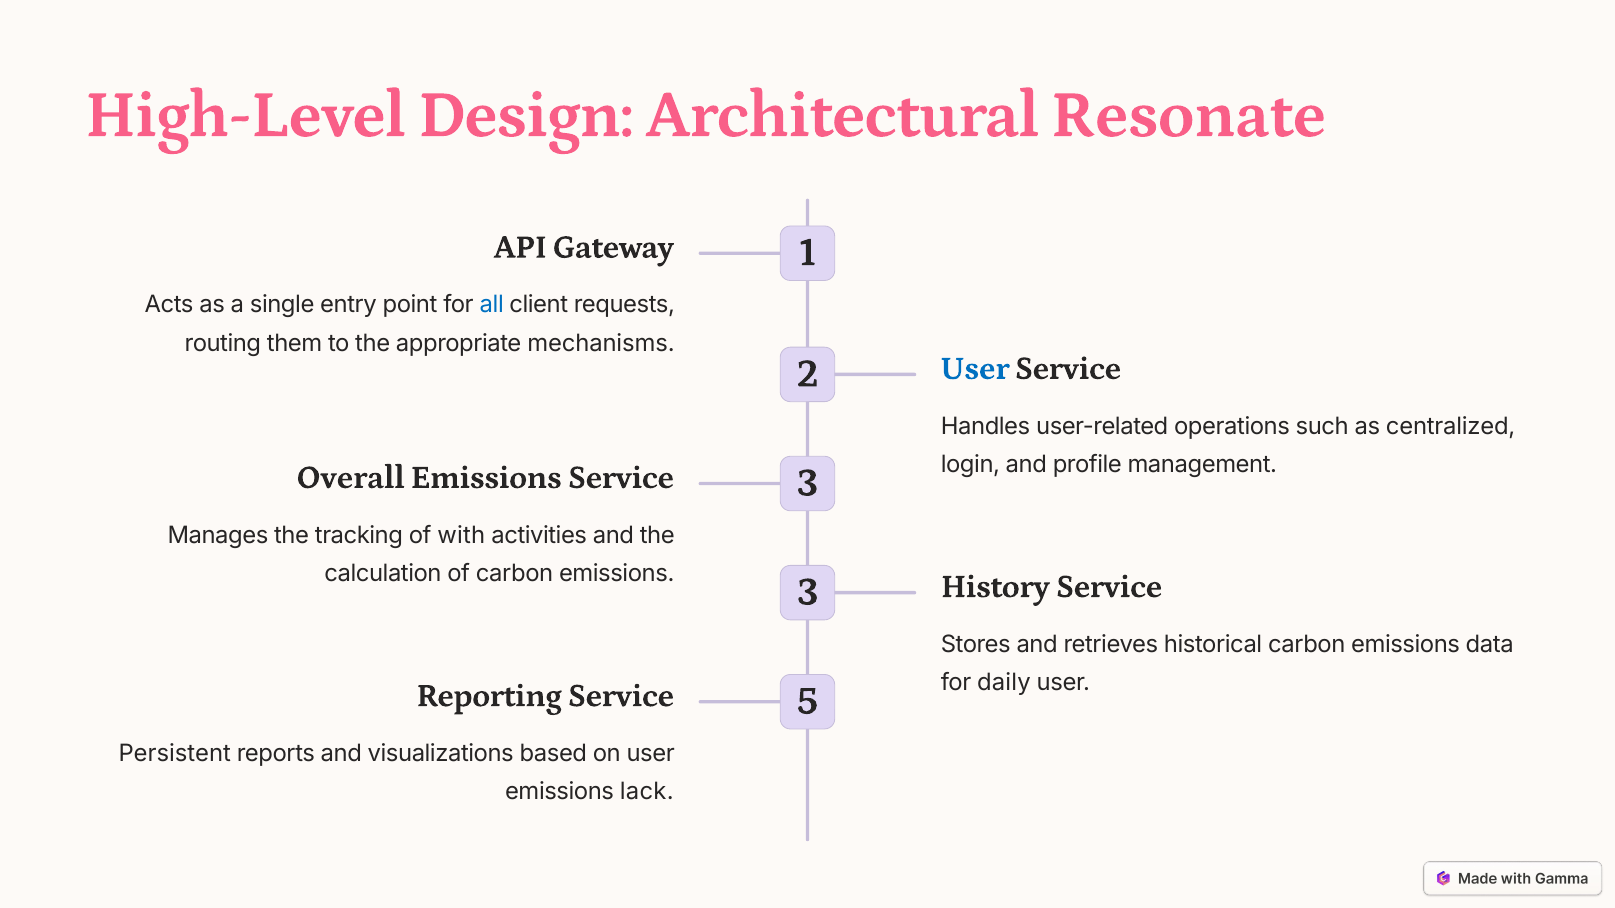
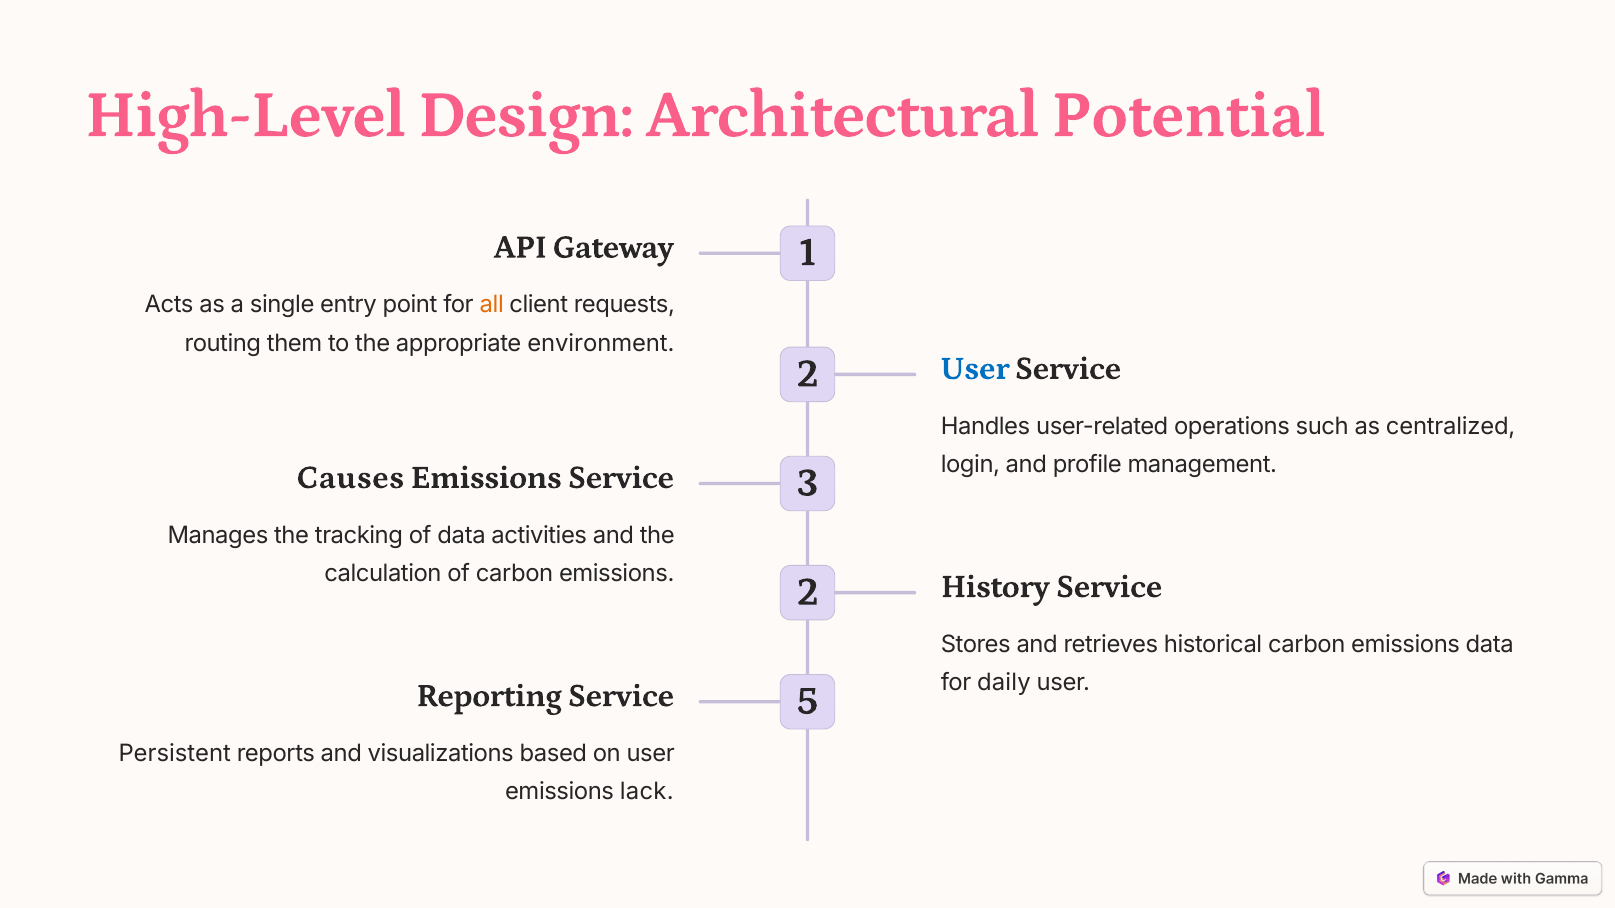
Resonate: Resonate -> Potential (1188, 114)
all colour: blue -> orange (492, 305)
mechanisms: mechanisms -> environment (601, 344)
Overall: Overall -> Causes (350, 477)
of with: with -> data (462, 536)
emissions 3: 3 -> 2 (808, 592)
